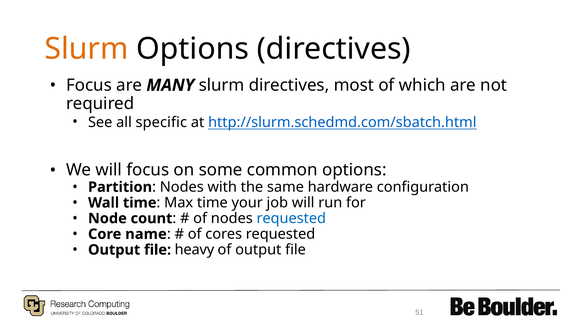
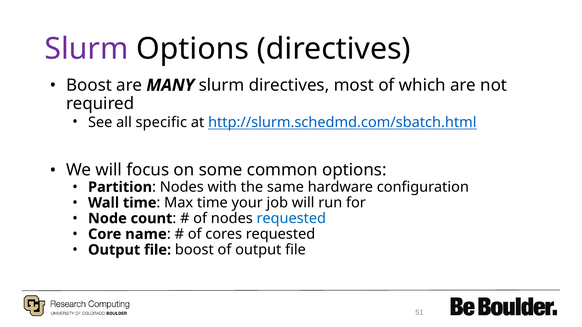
Slurm colour: orange -> purple (86, 49)
Focus: Focus -> Boost (89, 85)
file heavy: heavy -> boost (194, 250)
